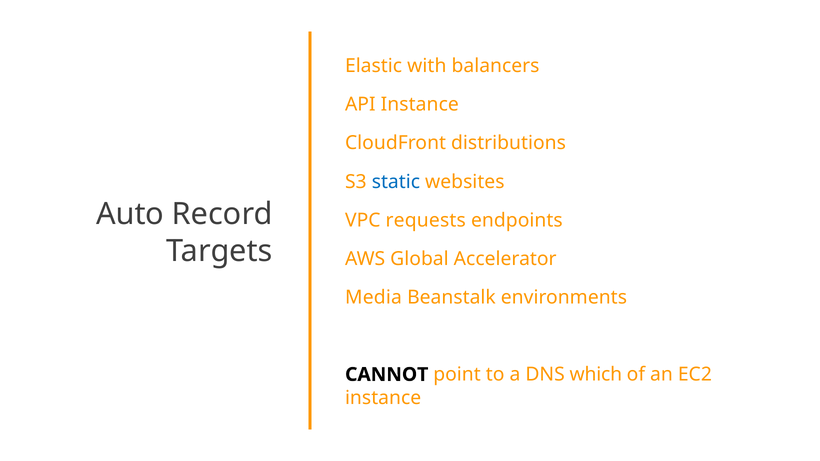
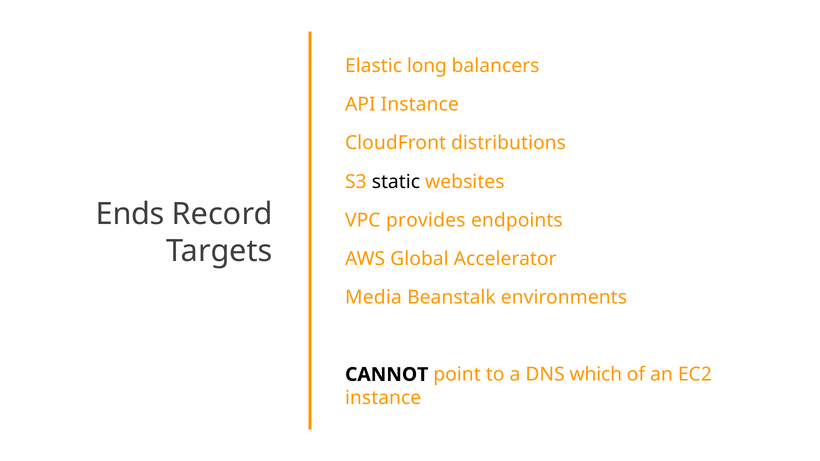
with: with -> long (427, 66)
static colour: blue -> black (396, 182)
Auto: Auto -> Ends (130, 214)
requests: requests -> provides (426, 220)
